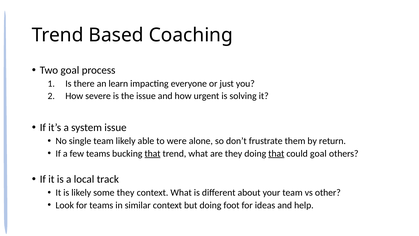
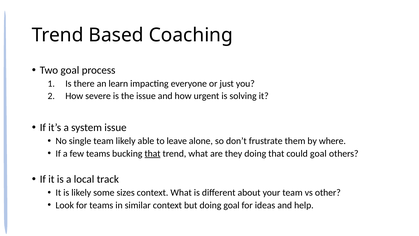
were: were -> leave (177, 141)
return: return -> where (332, 141)
that underline: present -> none (276, 153)
some they: they -> sizes (126, 192)
doing foot: foot -> goal (232, 205)
